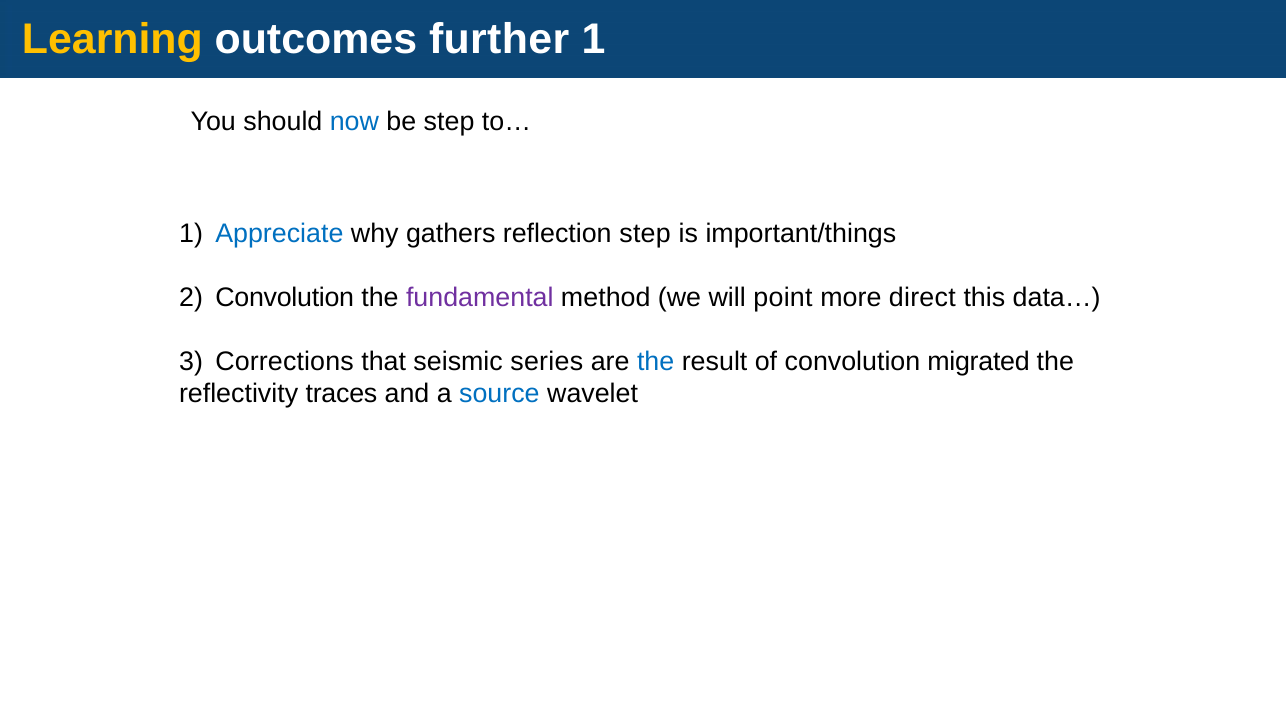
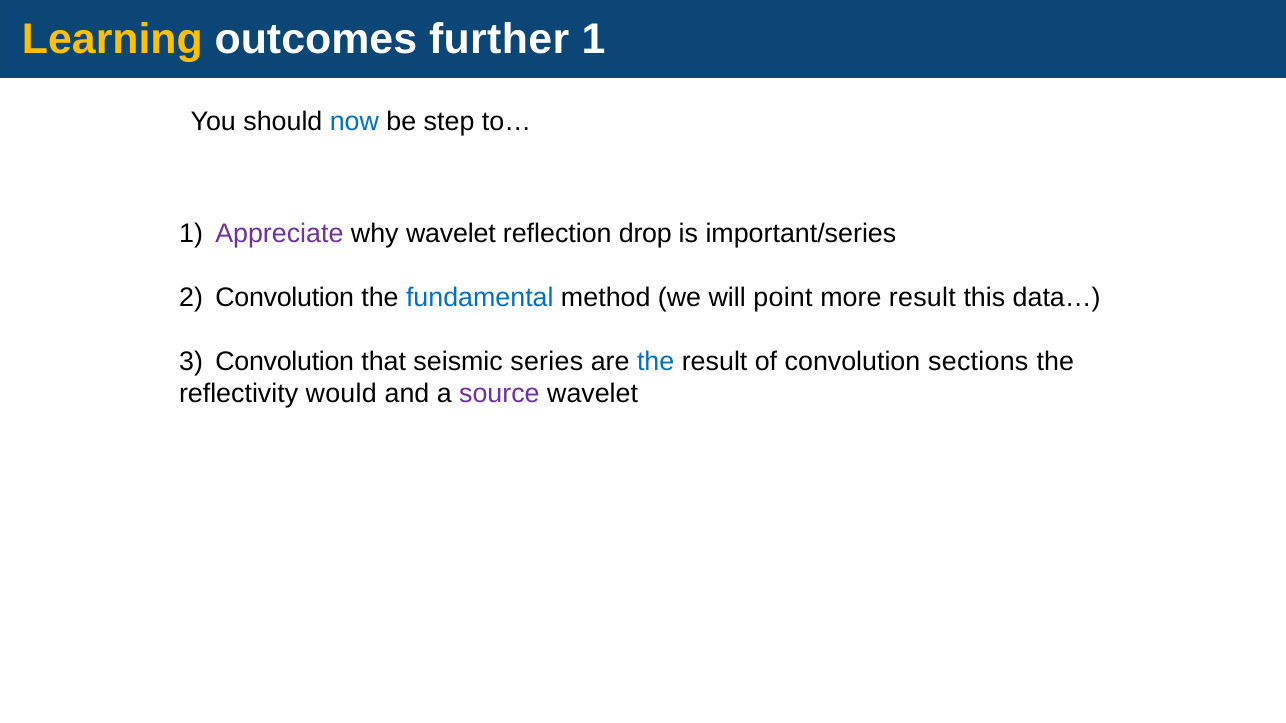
Appreciate colour: blue -> purple (279, 233)
why gathers: gathers -> wavelet (451, 233)
reflection step: step -> drop (645, 233)
important/things: important/things -> important/series (801, 233)
fundamental colour: purple -> blue (480, 298)
more direct: direct -> result (922, 298)
Corrections: Corrections -> Convolution (285, 362)
migrated: migrated -> sections (978, 362)
traces: traces -> would (341, 394)
source colour: blue -> purple (499, 394)
